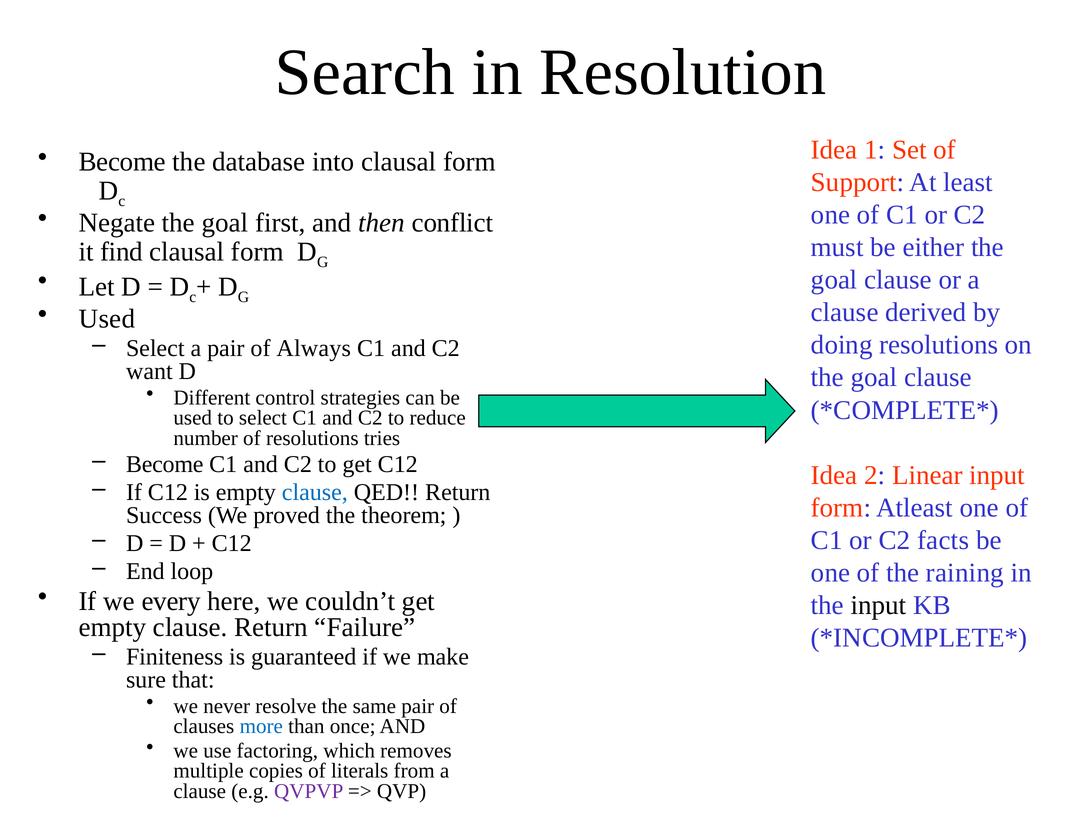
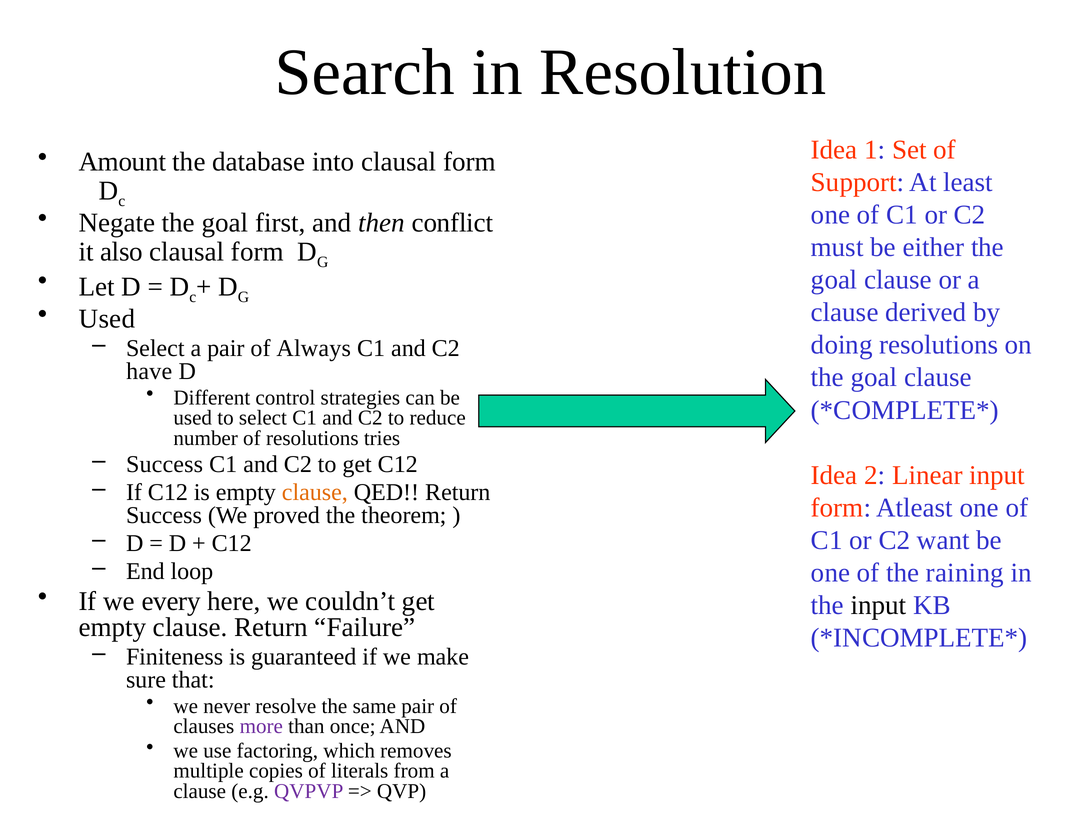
Become: Become -> Amount (122, 162)
find: find -> also (121, 252)
want: want -> have (149, 372)
Become: Become -> Success (165, 464)
clause colour: blue -> orange (315, 492)
facts: facts -> want (943, 540)
more colour: blue -> purple (261, 726)
